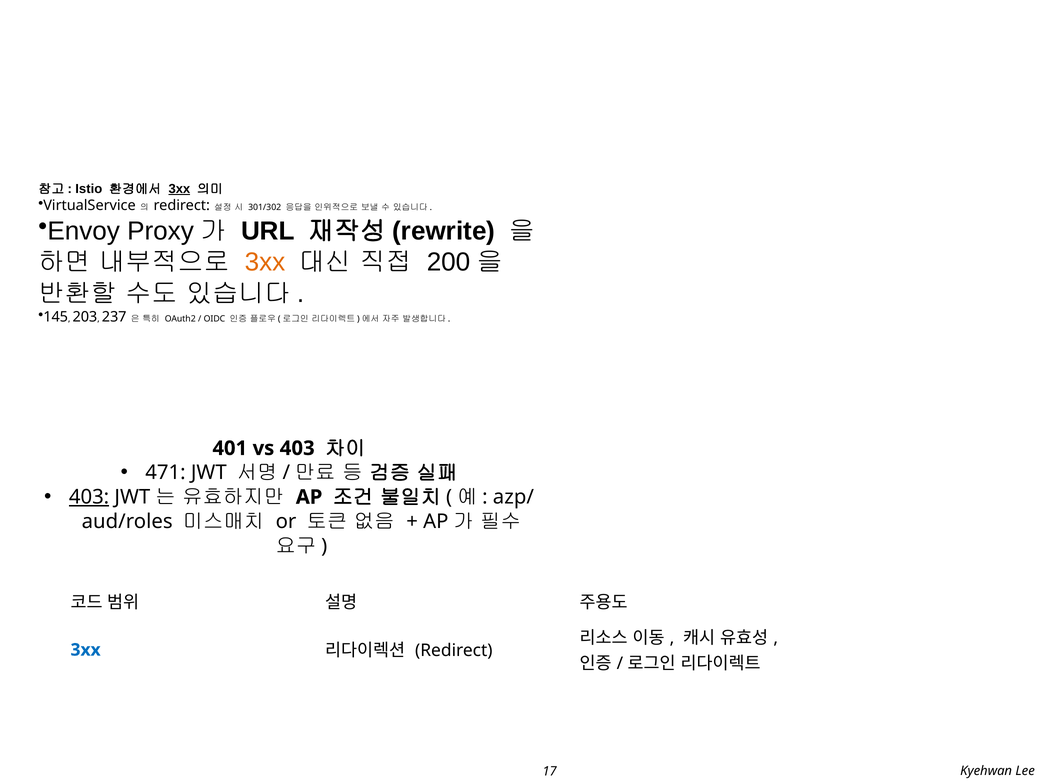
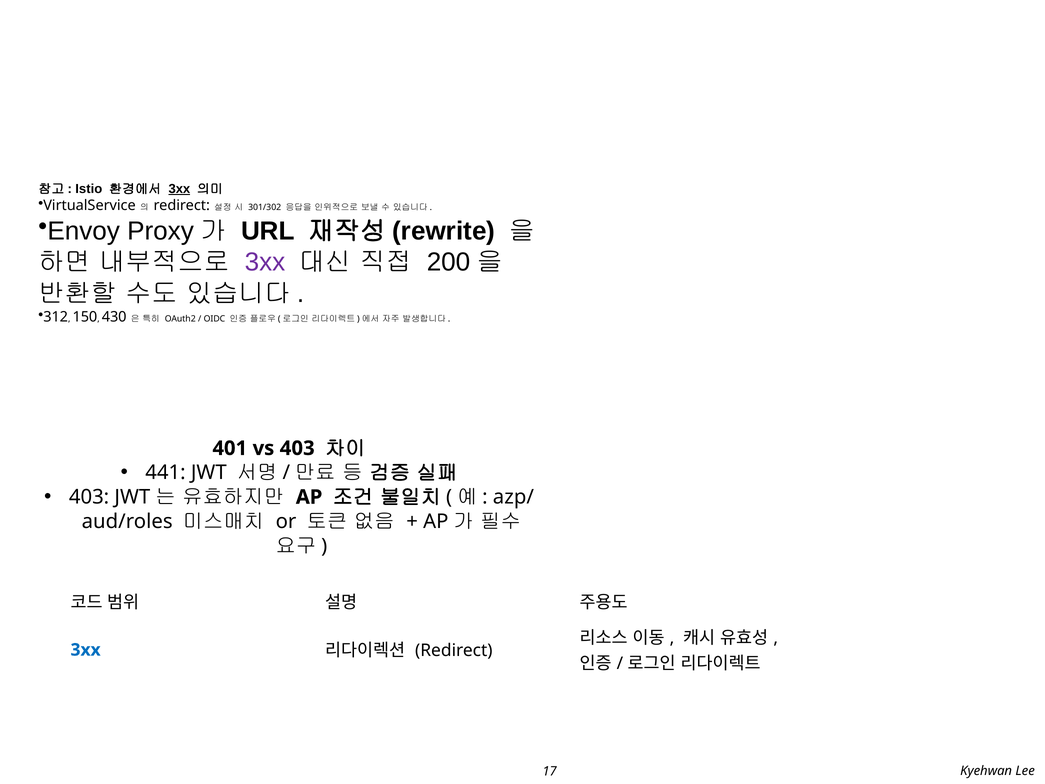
3xx colour: orange -> purple (265, 262)
145: 145 -> 312 (56, 317)
203: 203 -> 150 (85, 317)
237: 237 -> 430 (114, 317)
471: 471 -> 441 (165, 473)
403 underline: present -> none (89, 497)
